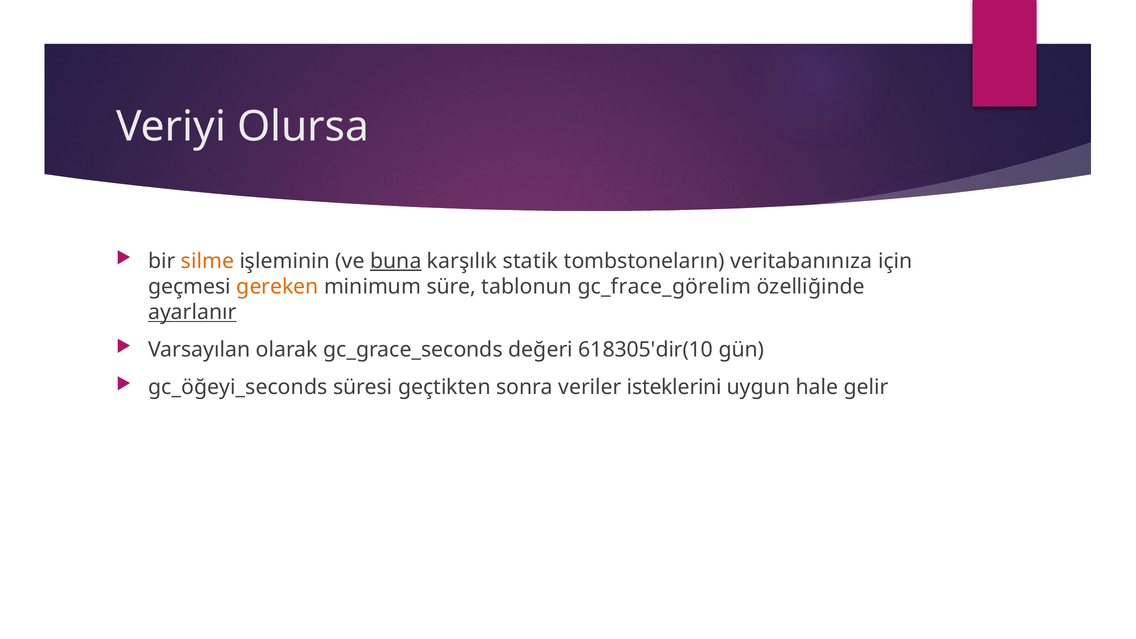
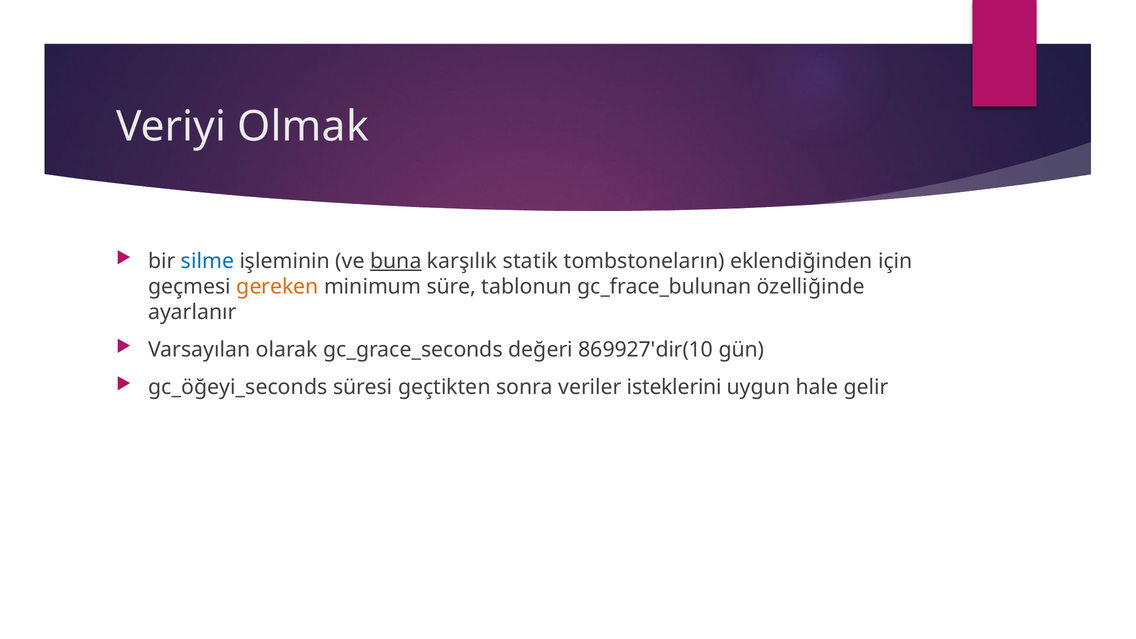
Olursa: Olursa -> Olmak (303, 127)
silme colour: orange -> blue (207, 261)
veritabanınıza: veritabanınıza -> eklendiğinden (801, 261)
gc_frace_görelim: gc_frace_görelim -> gc_frace_bulunan (664, 287)
ayarlanır underline: present -> none (192, 312)
618305'dir(10: 618305'dir(10 -> 869927'dir(10 (646, 350)
